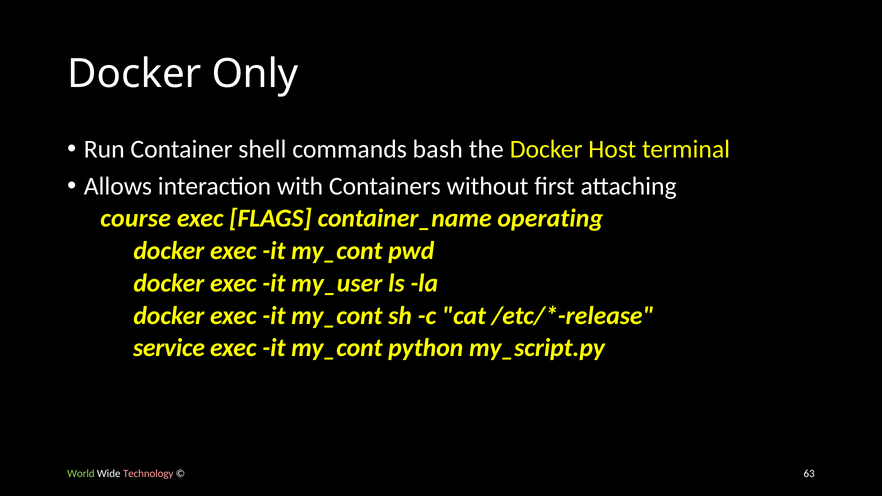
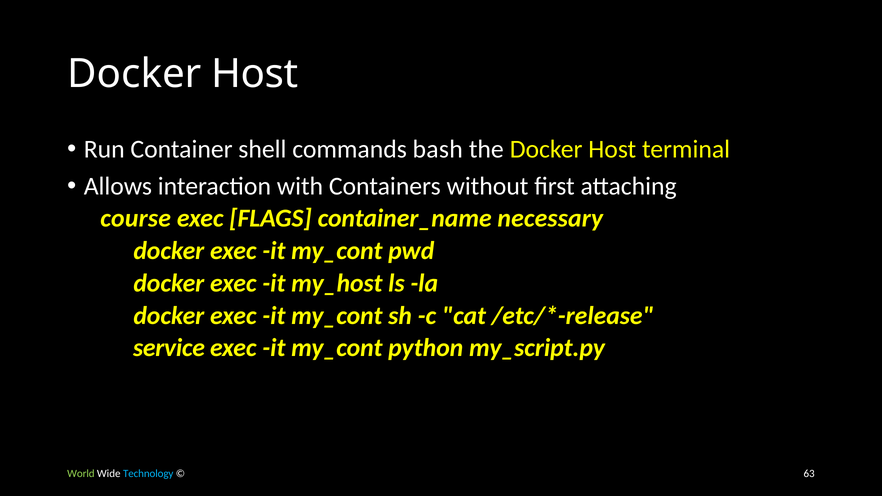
Only: Only -> Host (255, 74)
operating: operating -> necessary (550, 218)
my_user: my_user -> my_host (337, 283)
Technology colour: pink -> light blue (148, 474)
